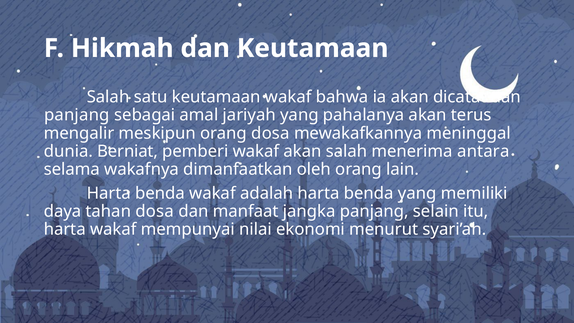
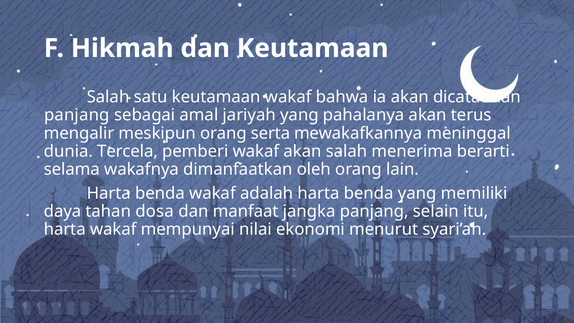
orang dosa: dosa -> serta (271, 133)
Berniat: Berniat -> Tercela (128, 151)
antara: antara -> berarti (483, 151)
